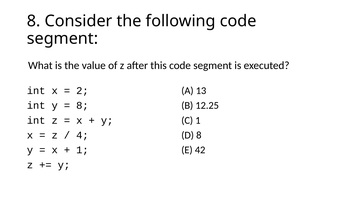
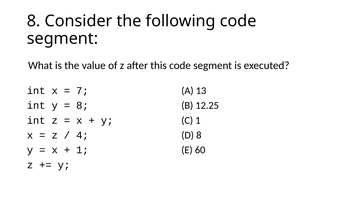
2: 2 -> 7 (82, 91)
42: 42 -> 60 (200, 150)
